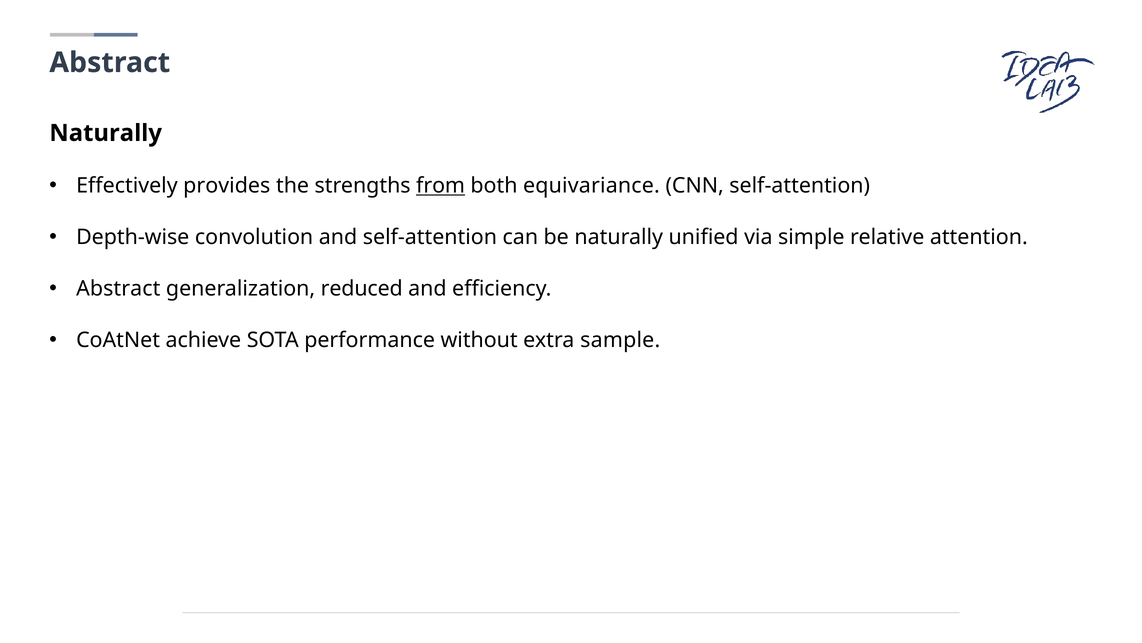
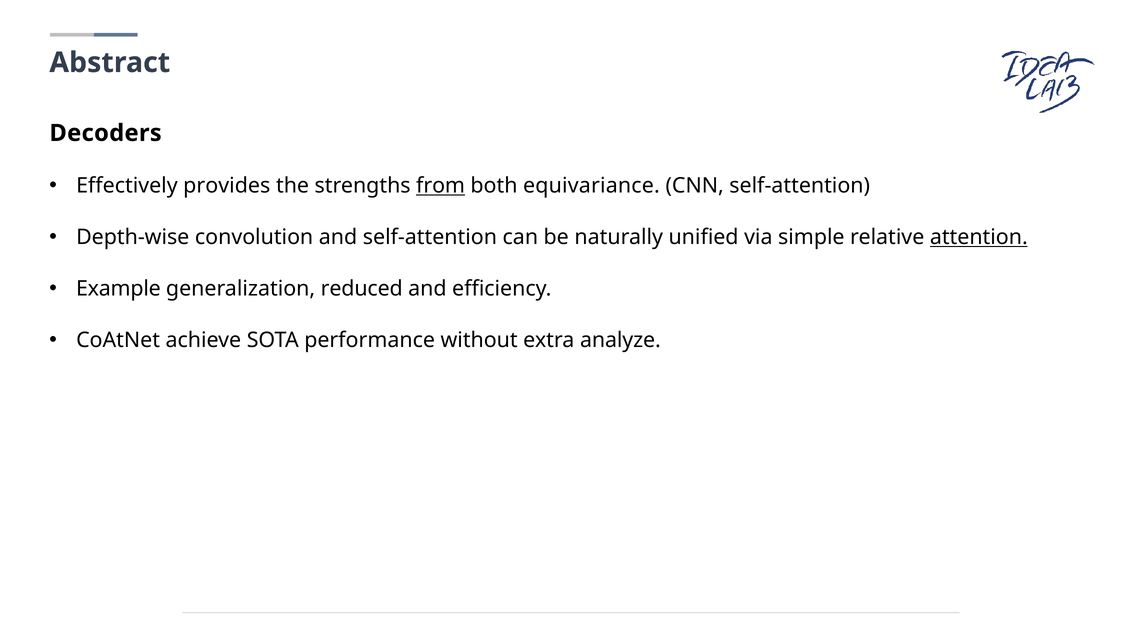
Naturally: Naturally -> Decoders (106, 133)
attention underline: none -> present (979, 237)
Abstract: Abstract -> Example (118, 288)
sample: sample -> analyze (620, 340)
